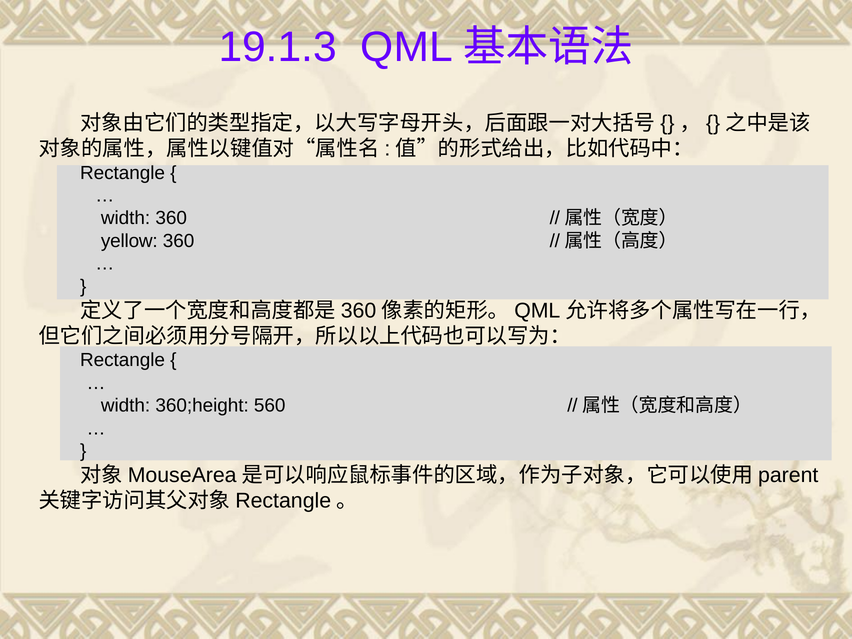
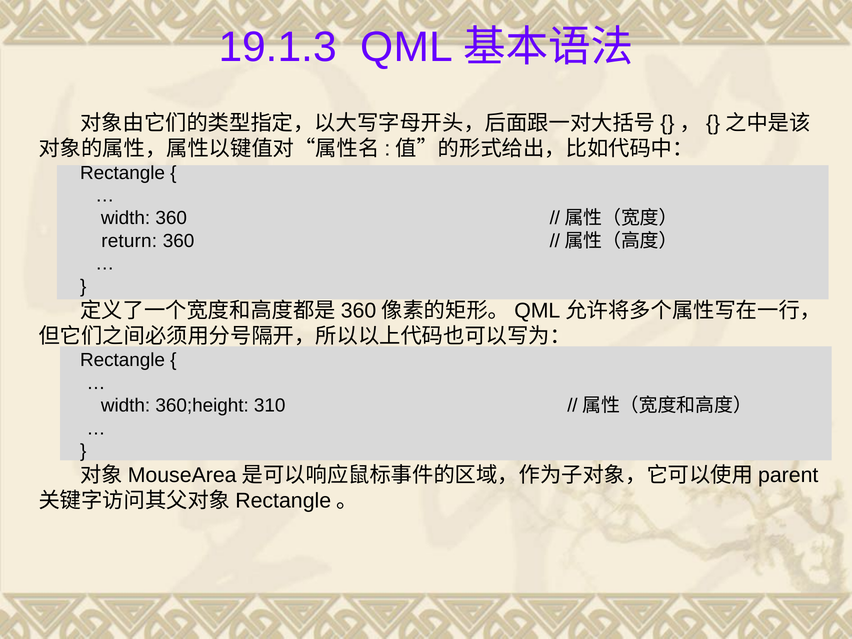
yellow: yellow -> return (129, 241)
560: 560 -> 310 (270, 406)
